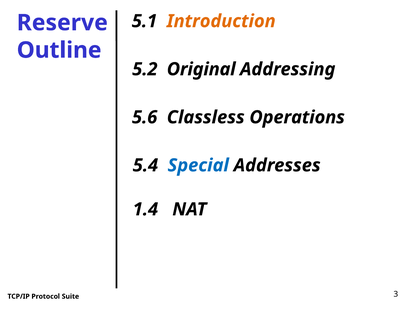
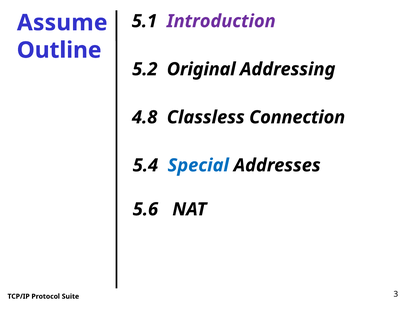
Introduction colour: orange -> purple (221, 21)
Reserve: Reserve -> Assume (62, 23)
5.6: 5.6 -> 4.8 (145, 117)
Operations: Operations -> Connection (297, 117)
1.4: 1.4 -> 5.6 (145, 209)
